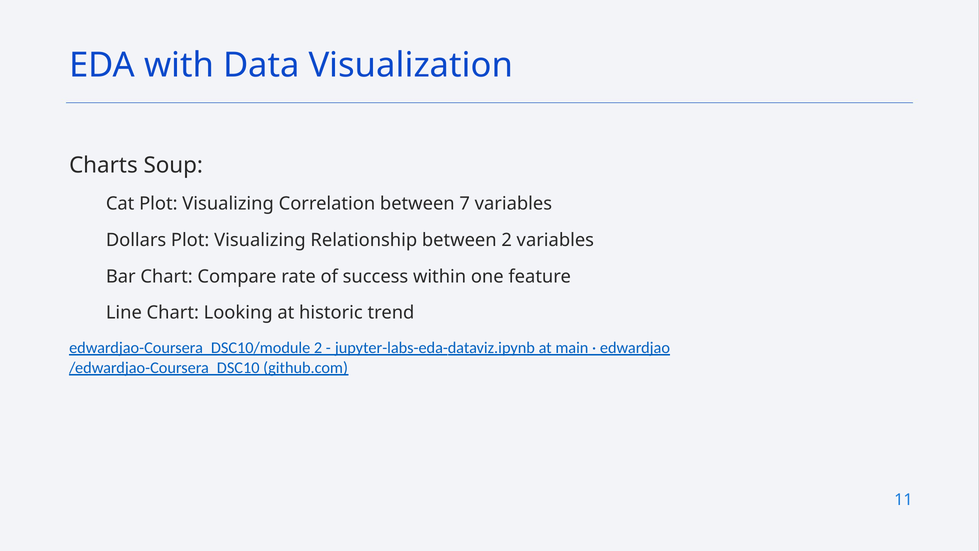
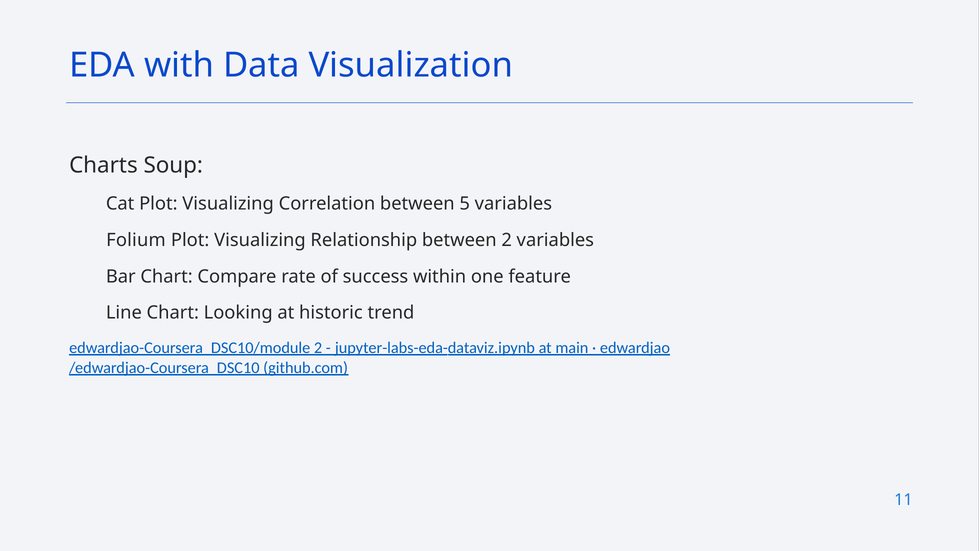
7: 7 -> 5 (465, 204)
Dollars: Dollars -> Folium (136, 240)
